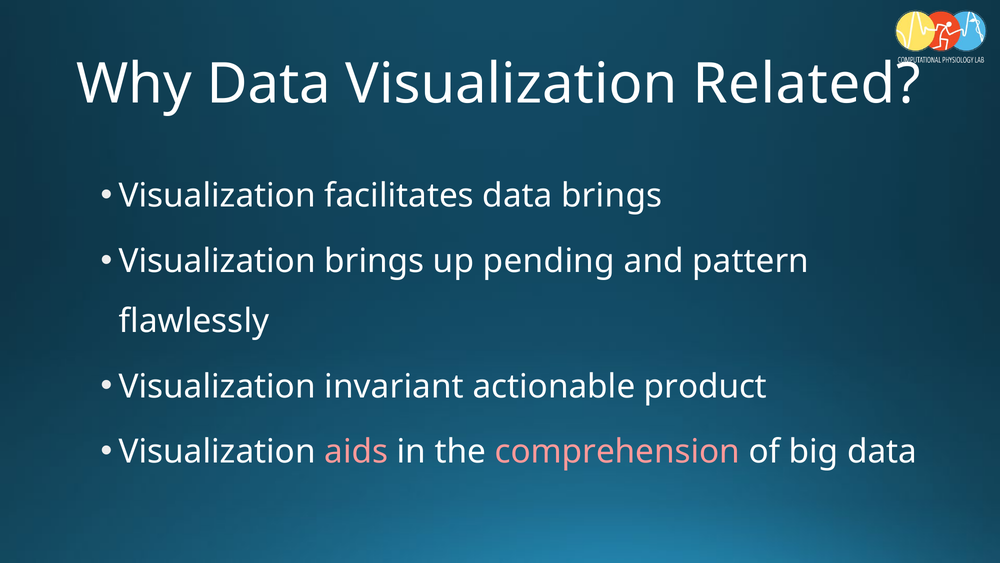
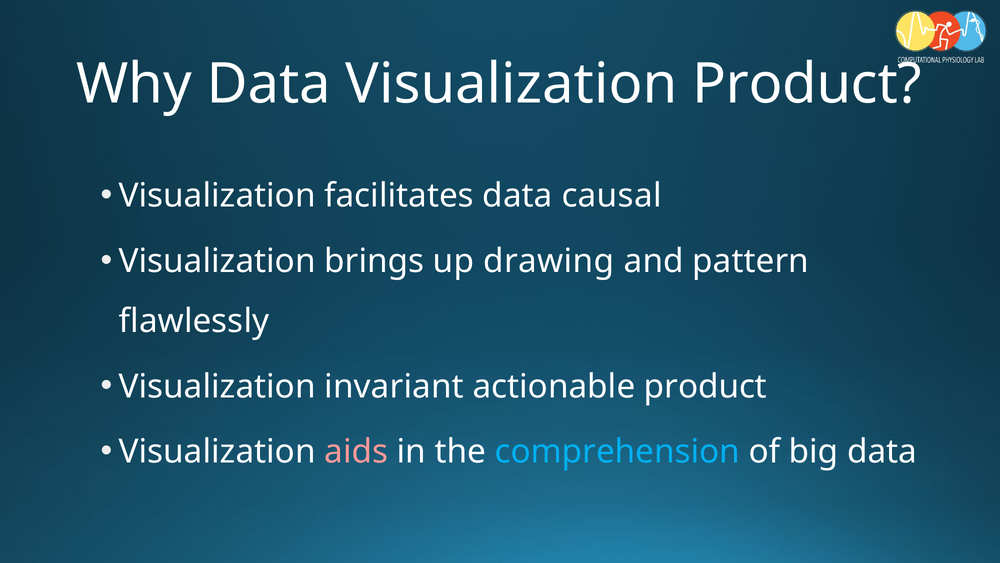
Visualization Related: Related -> Product (807, 84)
data brings: brings -> causal (612, 196)
pending: pending -> drawing (549, 261)
comprehension colour: pink -> light blue (617, 451)
